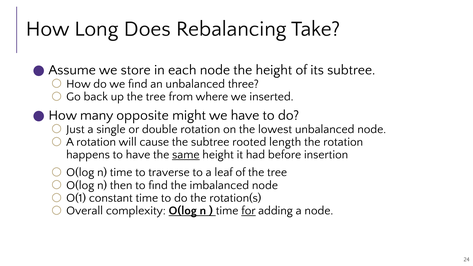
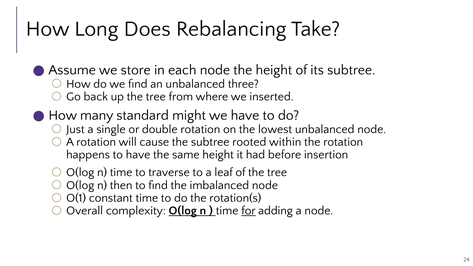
opposite: opposite -> standard (143, 115)
length: length -> within (285, 142)
same underline: present -> none (186, 155)
